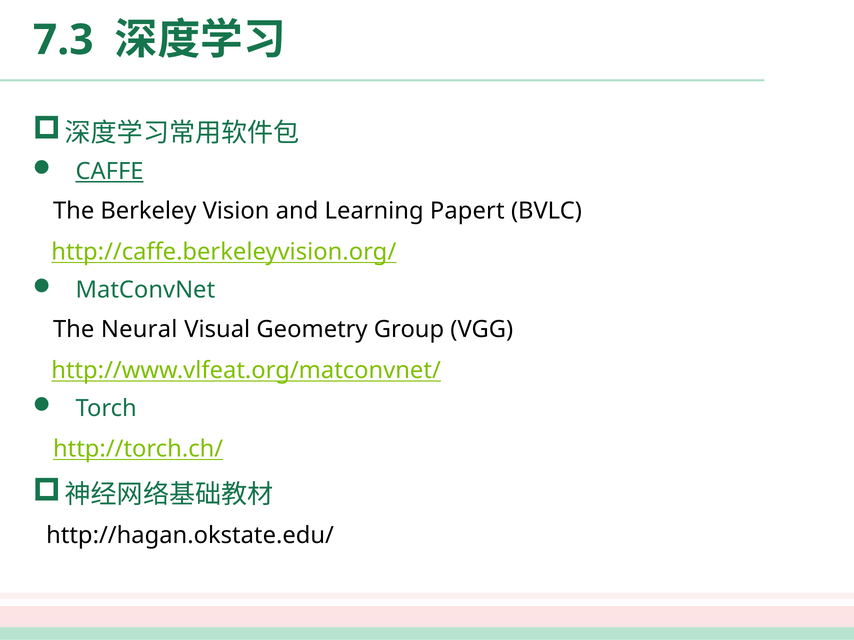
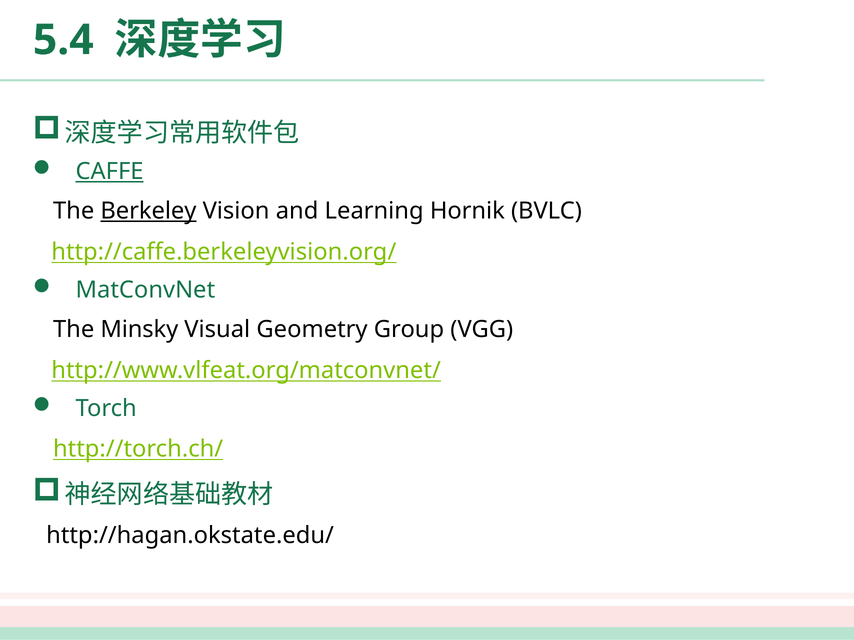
7.3: 7.3 -> 5.4 (63, 40)
Berkeley underline: none -> present (148, 211)
Papert: Papert -> Hornik (467, 211)
Neural: Neural -> Minsky (139, 330)
